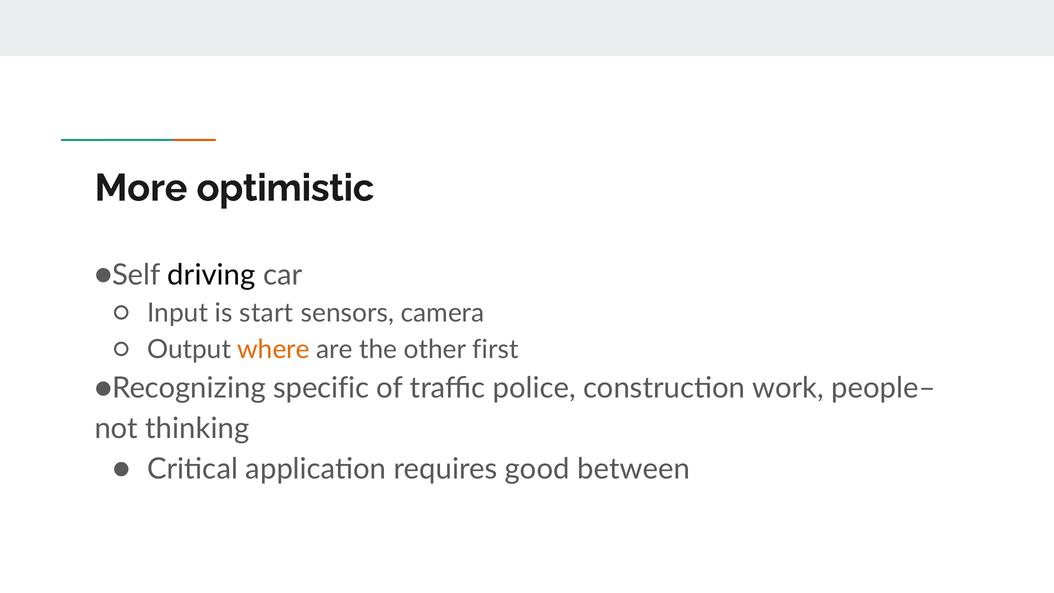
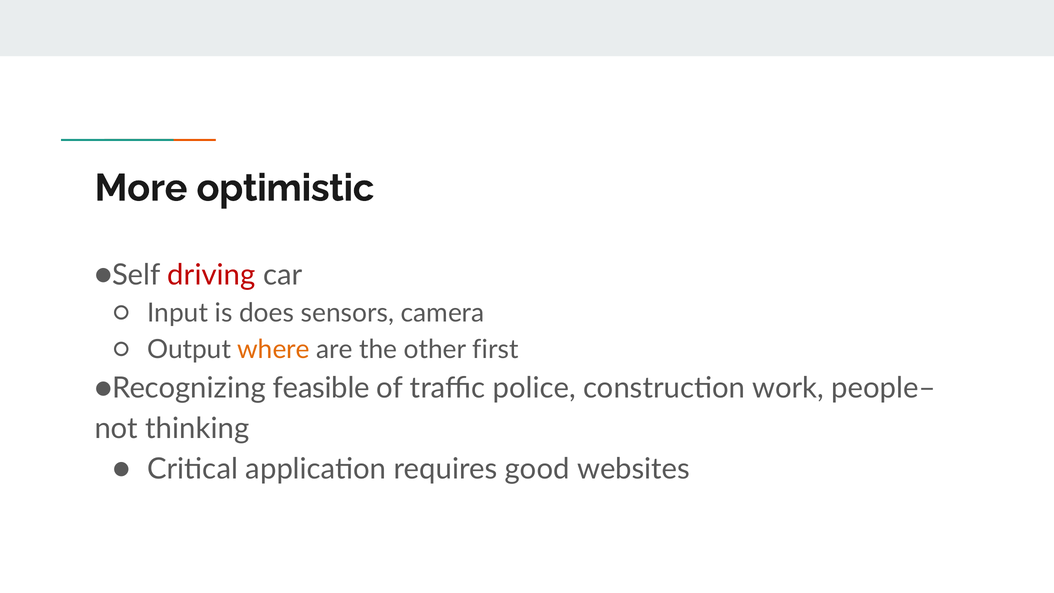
driving colour: black -> red (211, 275)
start: start -> does (267, 313)
specific: specific -> feasible (321, 388)
between: between -> websites (634, 469)
